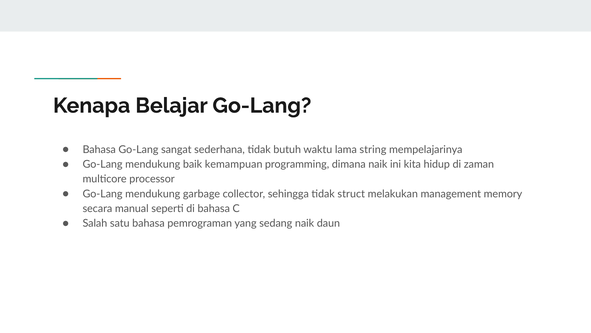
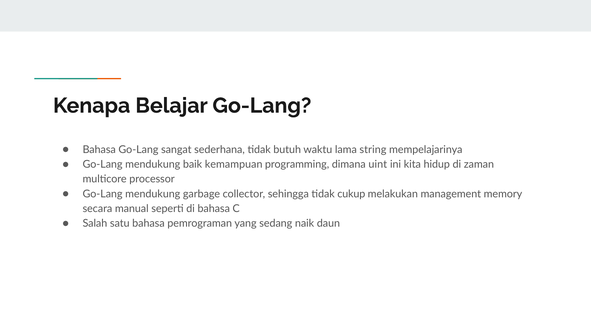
dimana naik: naik -> uint (378, 164)
struct: struct -> cukup (351, 194)
